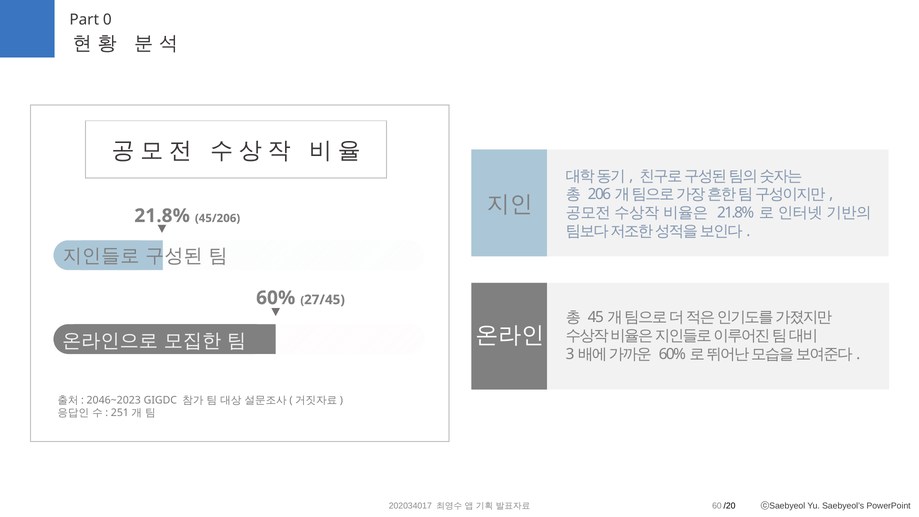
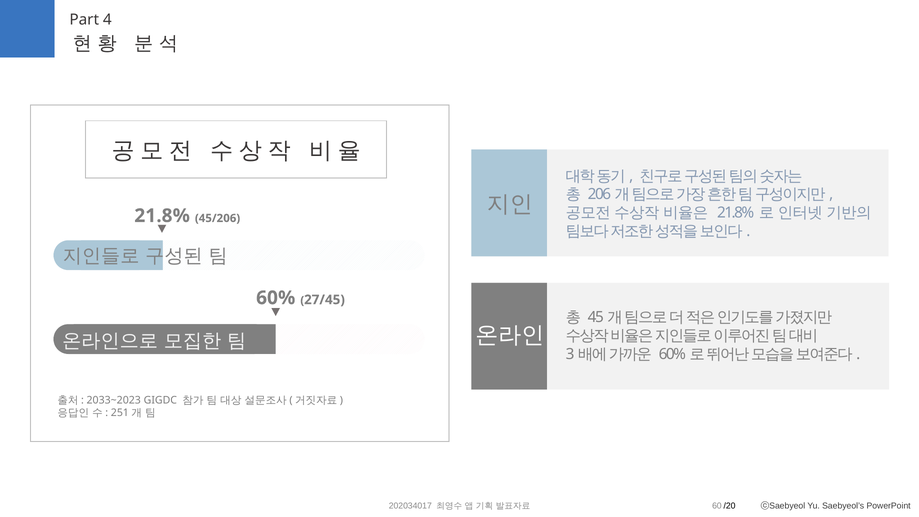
0: 0 -> 4 (107, 20)
2046~2023: 2046~2023 -> 2033~2023 (114, 400)
